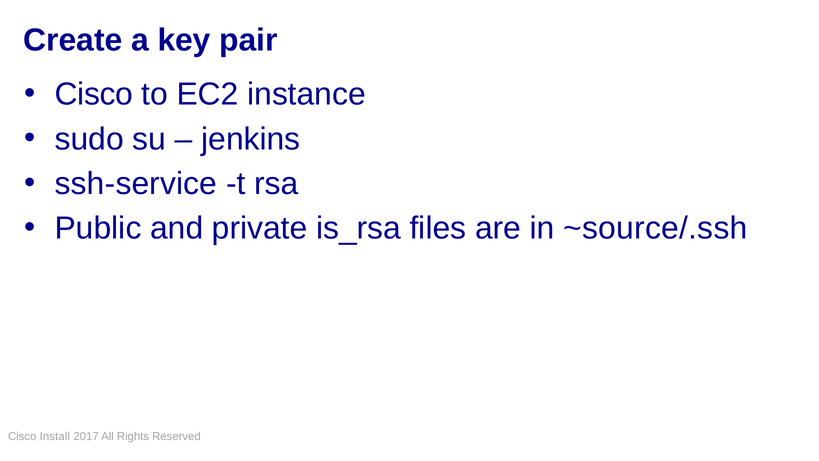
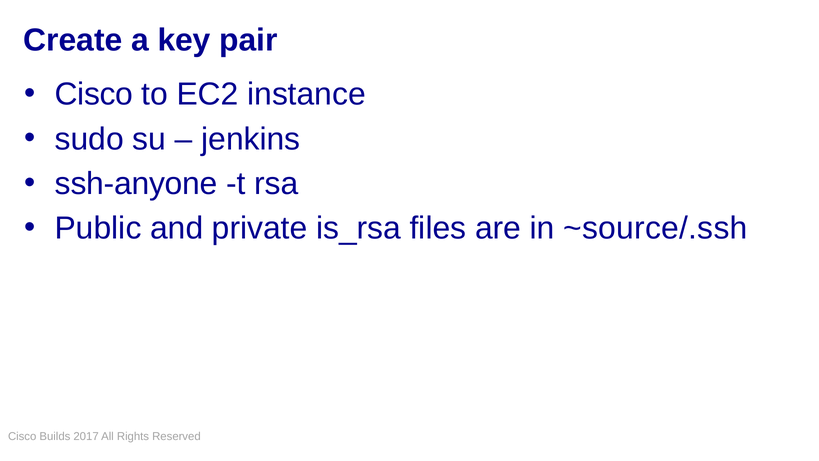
ssh-service: ssh-service -> ssh-anyone (136, 184)
Install: Install -> Builds (55, 436)
